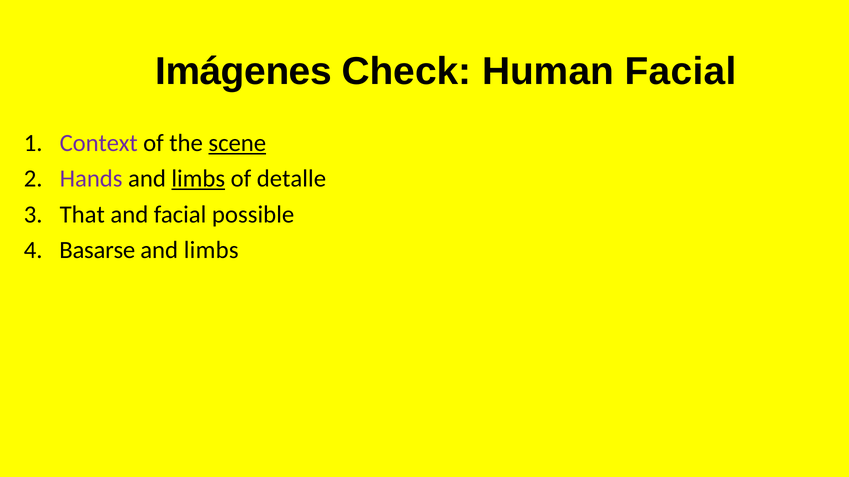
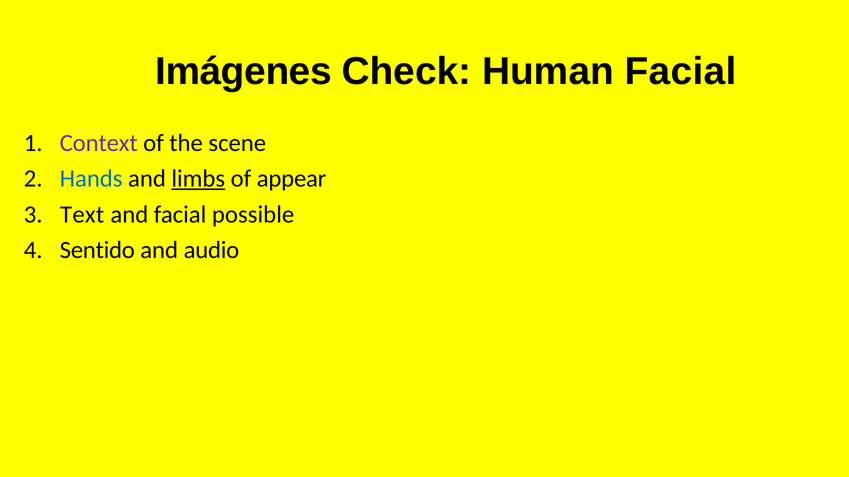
scene underline: present -> none (237, 143)
Hands colour: purple -> blue (91, 179)
detalle: detalle -> appear (292, 179)
That: That -> Text (82, 215)
Basarse: Basarse -> Sentido (97, 250)
limbs: limbs -> audio (211, 250)
